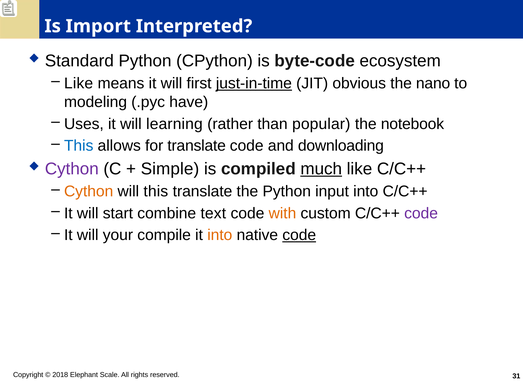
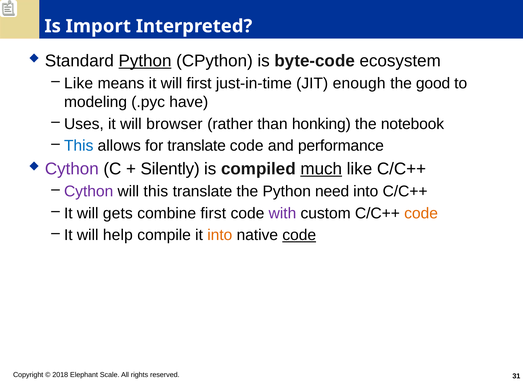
Python underline: none -> present (145, 61)
just-in-time underline: present -> none (254, 83)
obvious: obvious -> enough (359, 83)
nano: nano -> good (433, 83)
learning: learning -> browser (174, 124)
popular: popular -> honking (321, 124)
downloading: downloading -> performance (341, 146)
Simple: Simple -> Silently (170, 169)
Cython colour: orange -> purple (89, 191)
input: input -> need (332, 191)
start: start -> gets (118, 213)
combine text: text -> first (213, 213)
with colour: orange -> purple (282, 213)
code colour: purple -> orange (421, 213)
your: your -> help (118, 235)
